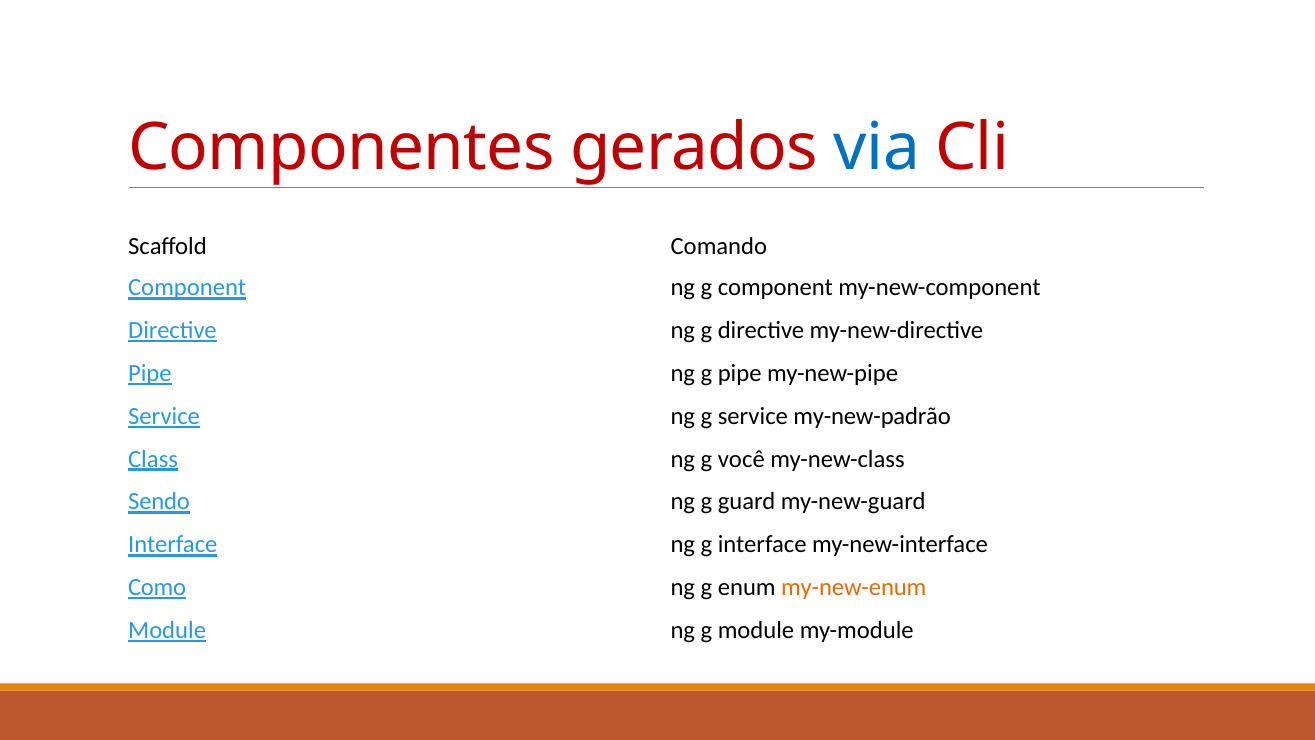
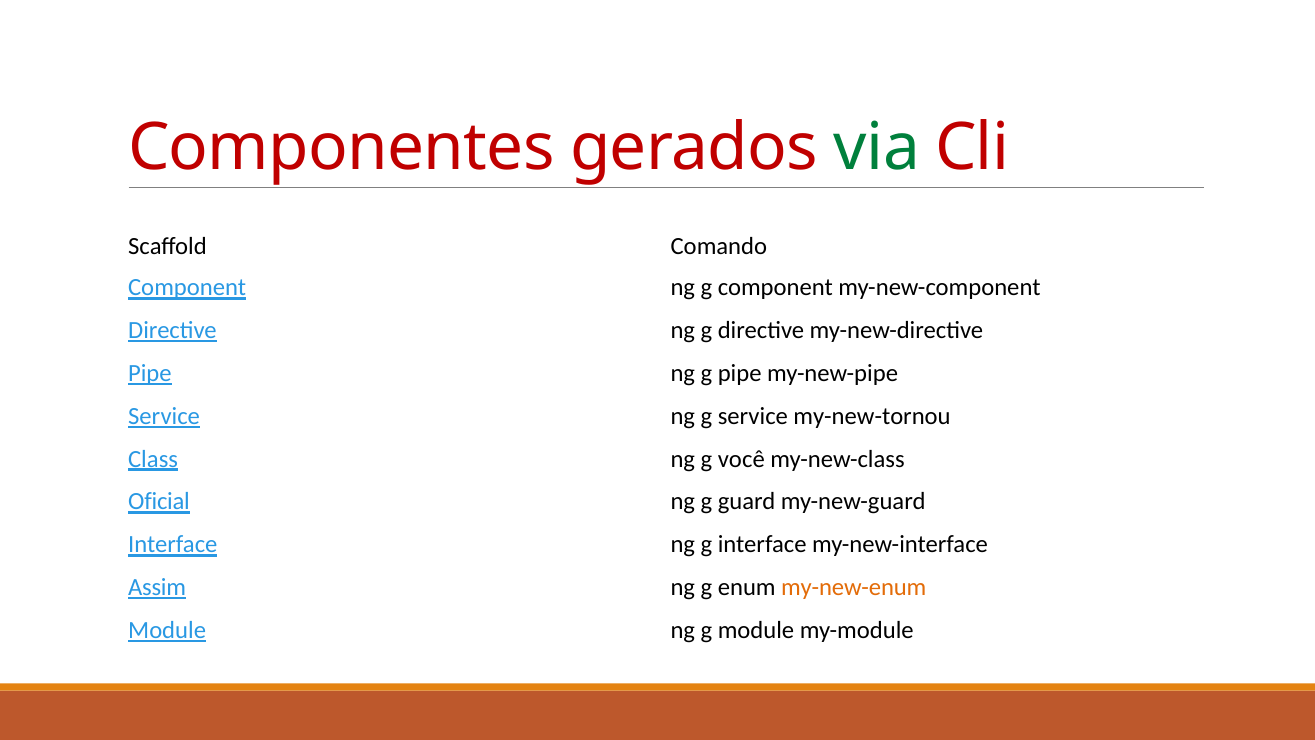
via colour: blue -> green (877, 147)
my-new-padrão: my-new-padrão -> my-new-tornou (872, 416)
Sendo: Sendo -> Oficial (159, 502)
Como: Como -> Assim (157, 587)
